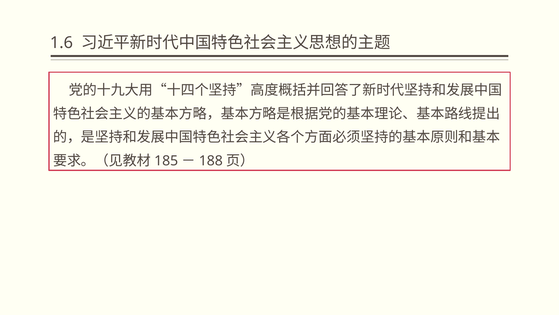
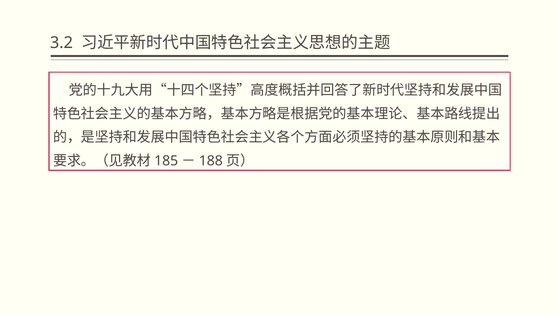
1.6: 1.6 -> 3.2 (61, 43)
